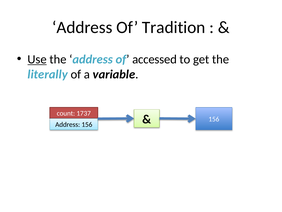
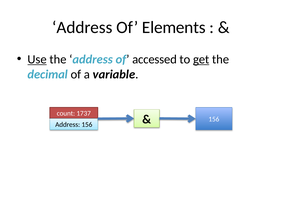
Tradition: Tradition -> Elements (174, 27)
get underline: none -> present (201, 59)
literally: literally -> decimal (48, 74)
